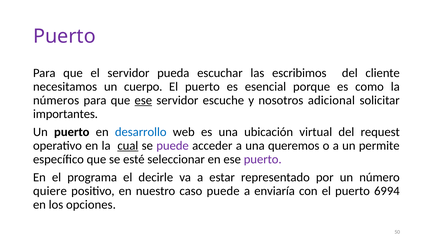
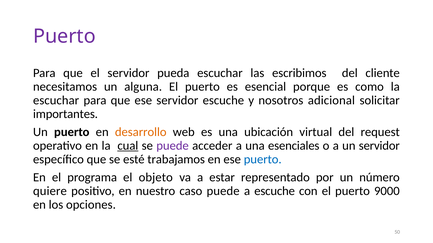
cuerpo: cuerpo -> alguna (143, 87)
números: números -> escuchar (56, 100)
ese underline: present -> none (143, 100)
desarrollo colour: blue -> orange (141, 132)
queremos: queremos -> esenciales (294, 146)
un permite: permite -> servidor (379, 146)
seleccionar: seleccionar -> trabajamos (176, 160)
puerto colour: purple -> blue (263, 160)
decirle: decirle -> objeto (156, 178)
a enviaría: enviaría -> escuche (275, 191)
6994: 6994 -> 9000 (387, 191)
